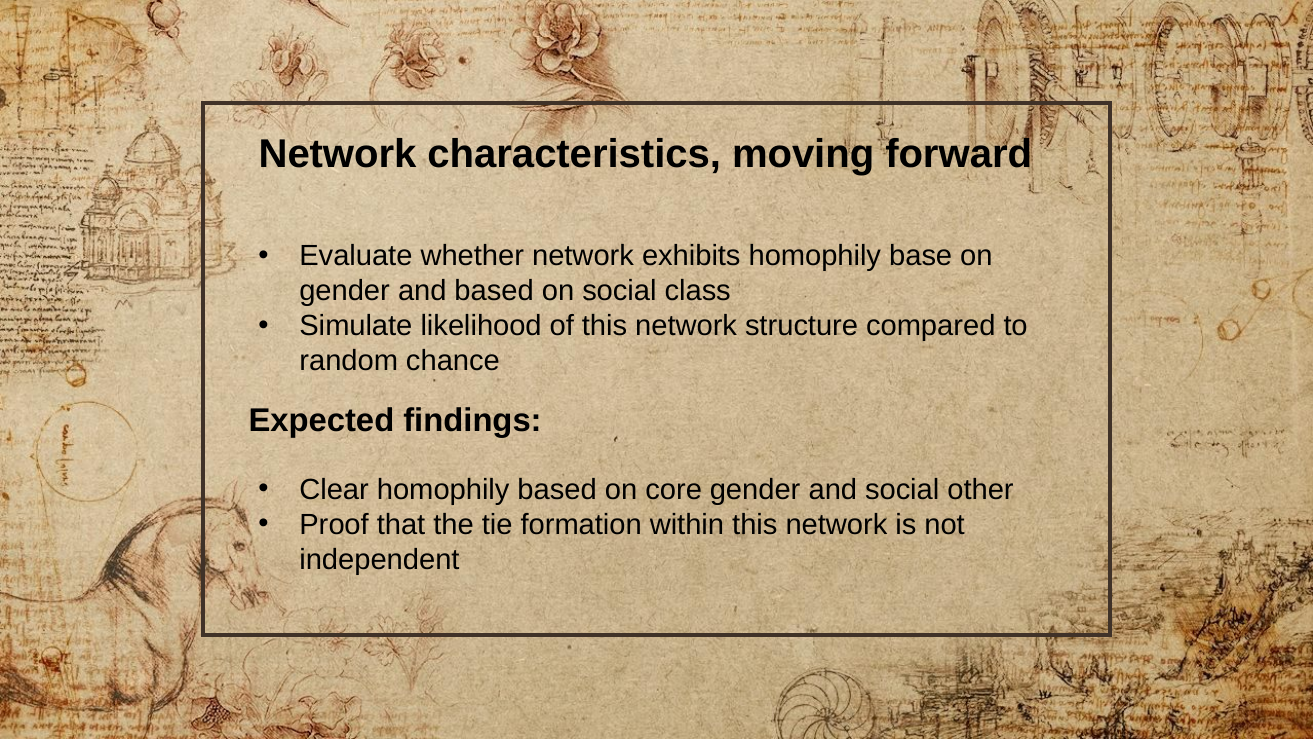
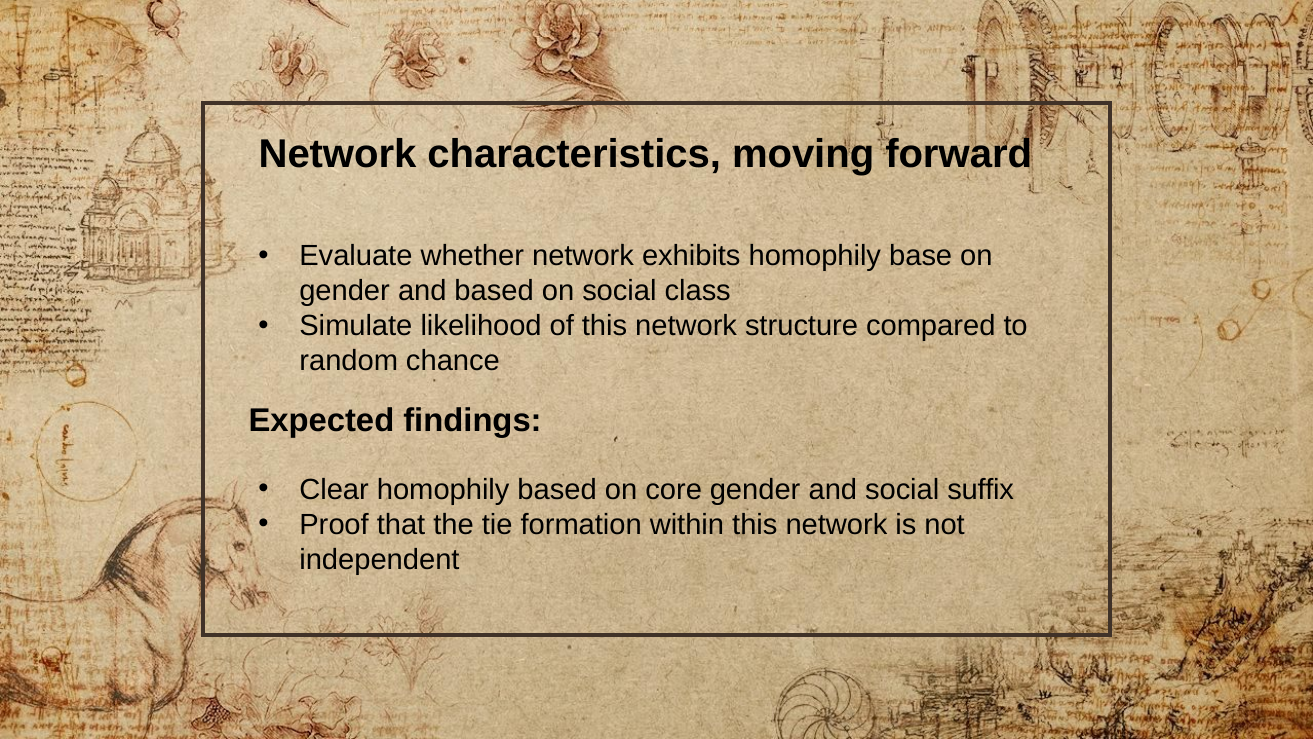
other: other -> suffix (981, 489)
